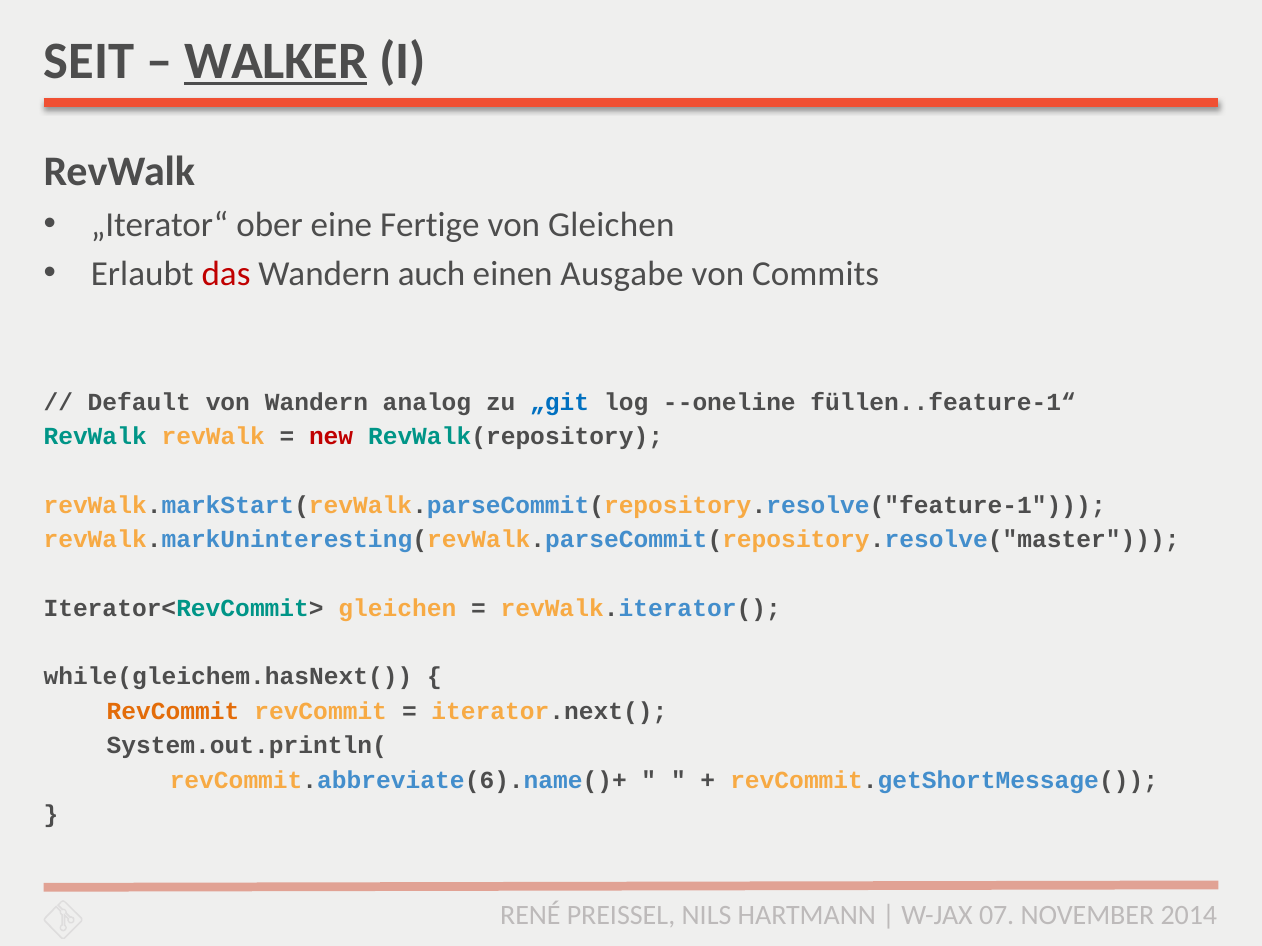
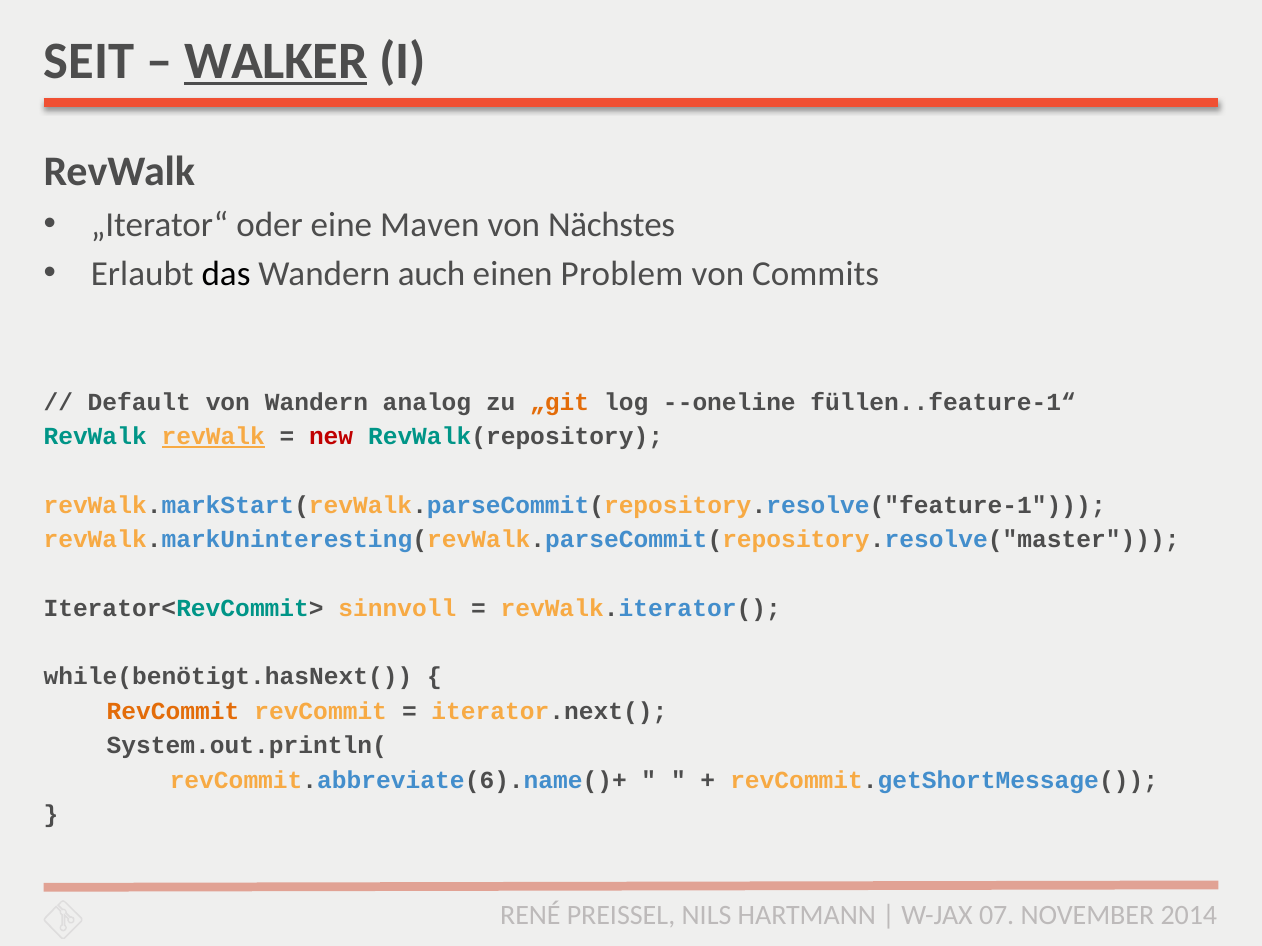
ober: ober -> oder (270, 225)
Fertige: Fertige -> Maven (430, 225)
von Gleichen: Gleichen -> Nächstes (612, 225)
das colour: red -> black (226, 274)
Ausgabe: Ausgabe -> Problem (622, 274)
„git colour: blue -> orange (560, 402)
revWalk underline: none -> present (213, 437)
Iterator<RevCommit> gleichen: gleichen -> sinnvoll (397, 608)
while(gleichem.hasNext(: while(gleichem.hasNext( -> while(benötigt.hasNext( (228, 677)
